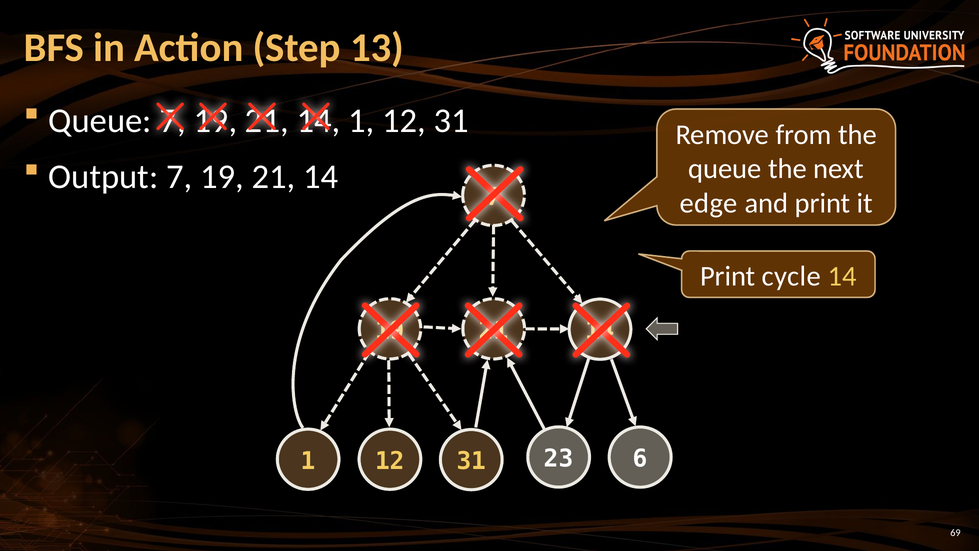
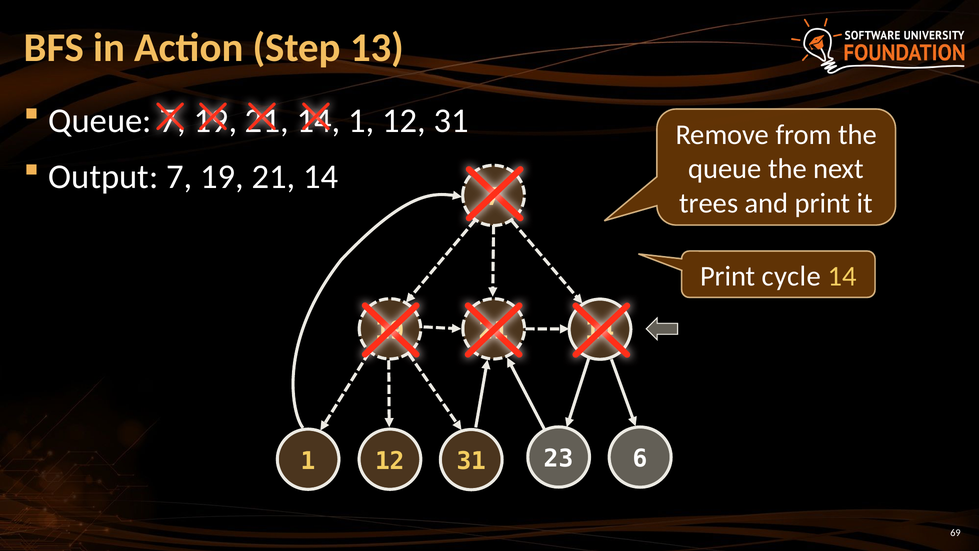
edge: edge -> trees (709, 203)
